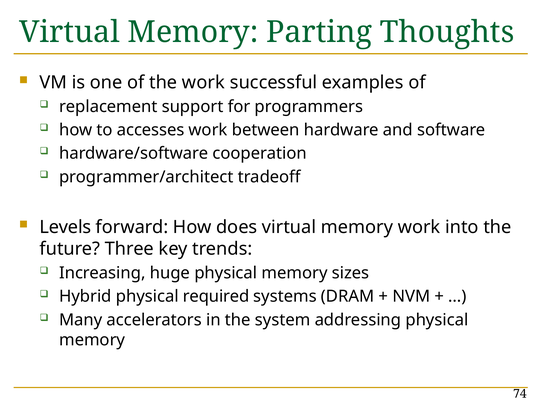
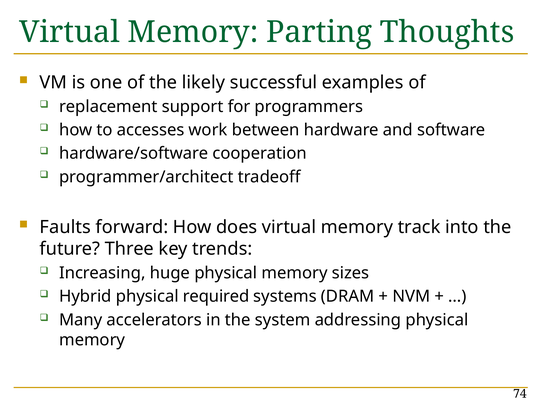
the work: work -> likely (204, 82)
Levels: Levels -> Faults (65, 227)
memory work: work -> track (419, 227)
